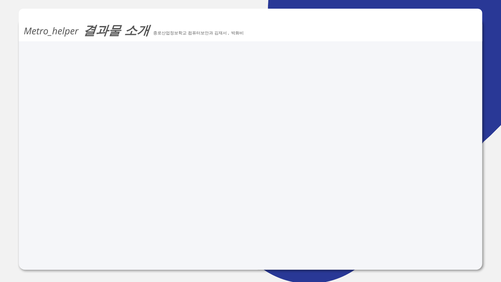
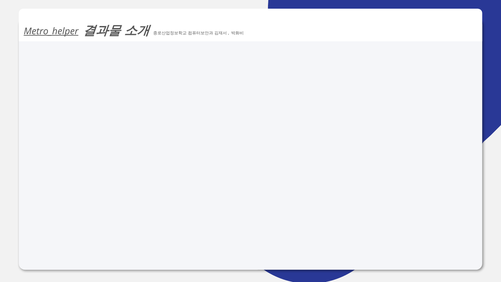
Metro_helper underline: none -> present (51, 31)
